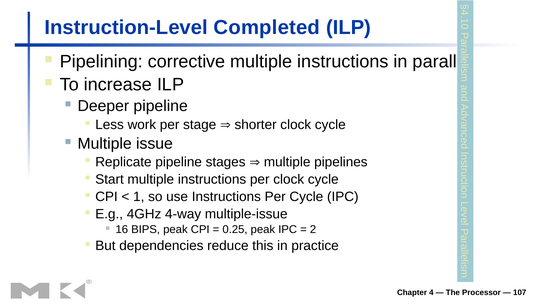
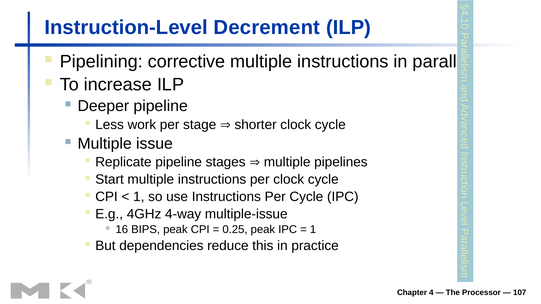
Completed: Completed -> Decrement (267, 28)
2: 2 -> 1 (313, 230)
